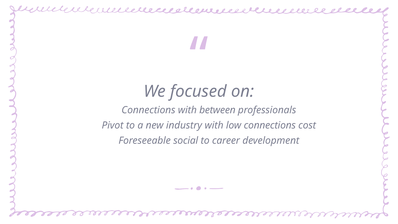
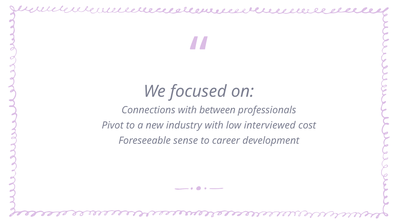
low connections: connections -> interviewed (270, 125)
social: social -> sense (186, 141)
